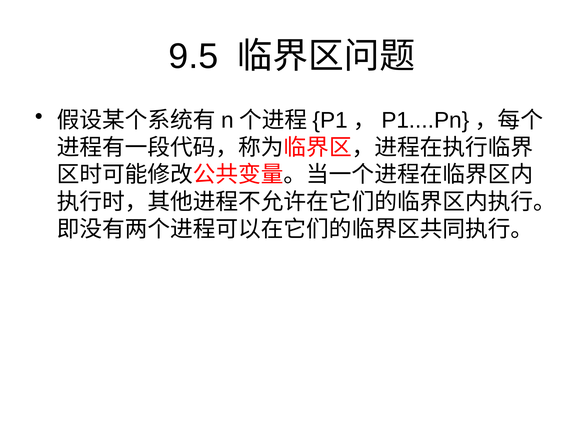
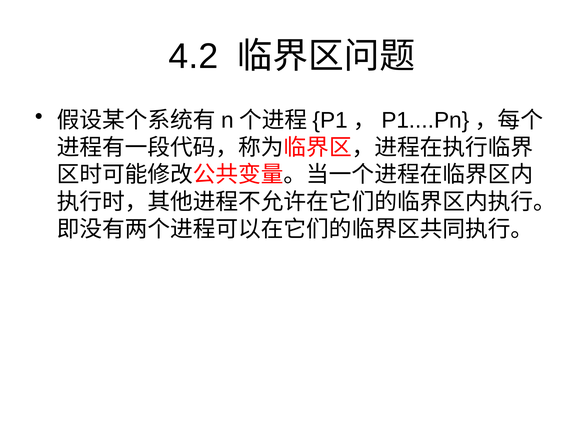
9.5: 9.5 -> 4.2 (193, 57)
